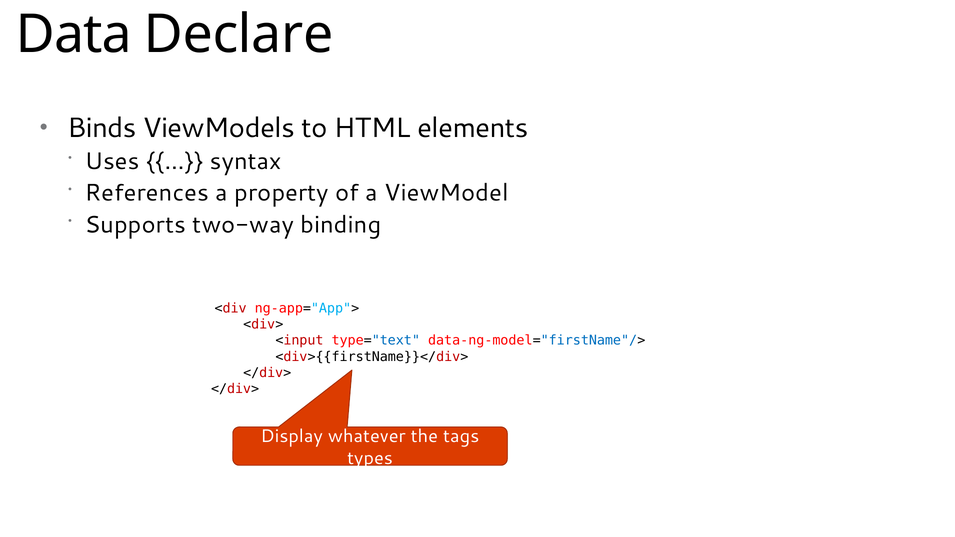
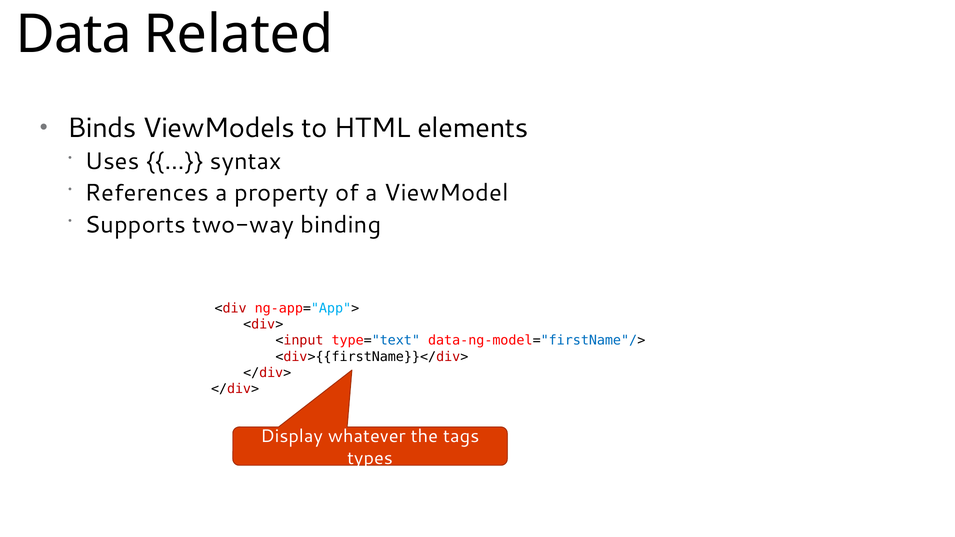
Declare: Declare -> Related (238, 35)
